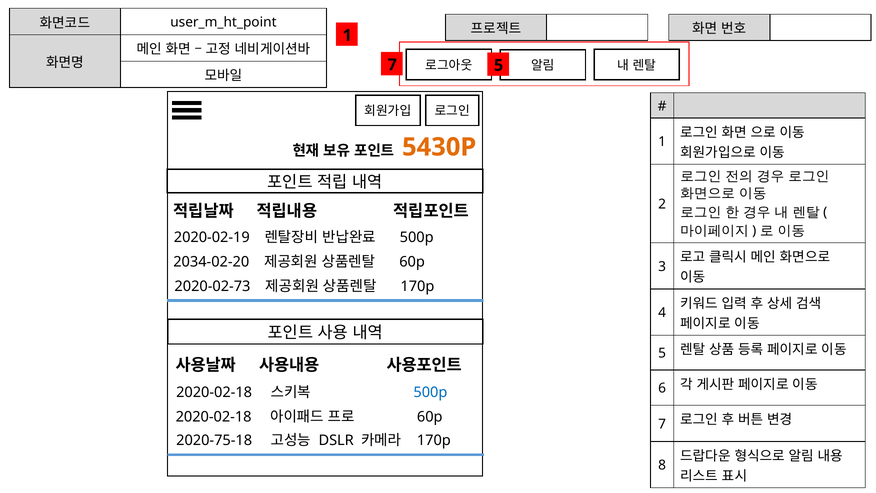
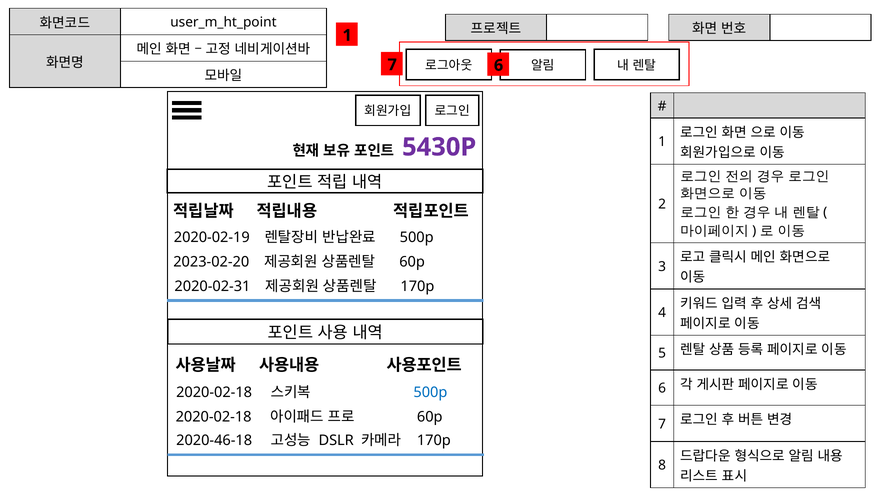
7 5: 5 -> 6 (499, 65)
5430P colour: orange -> purple (439, 147)
2034-02-20: 2034-02-20 -> 2023-02-20 (211, 262)
2020-02-73: 2020-02-73 -> 2020-02-31 (212, 286)
2020-75-18: 2020-75-18 -> 2020-46-18 (214, 440)
